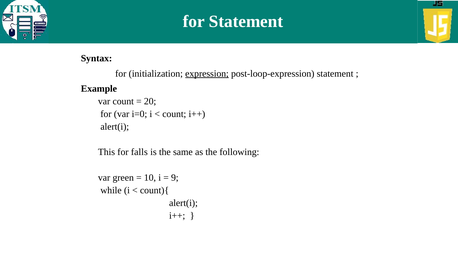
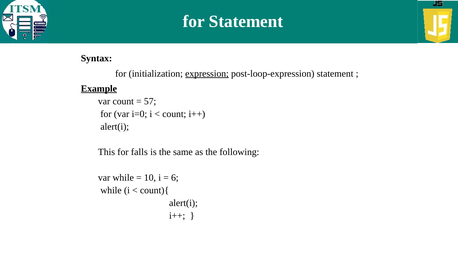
Example underline: none -> present (99, 88)
20: 20 -> 57 (150, 101)
var green: green -> while (123, 177)
9: 9 -> 6 (175, 177)
